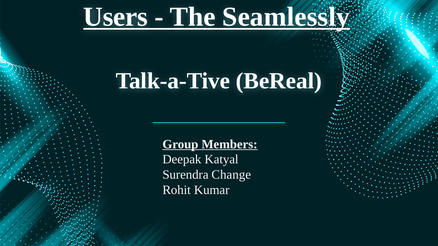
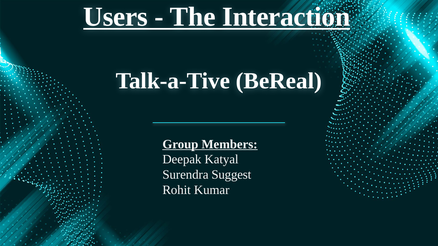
Seamlessly: Seamlessly -> Interaction (286, 17)
Change: Change -> Suggest (231, 175)
